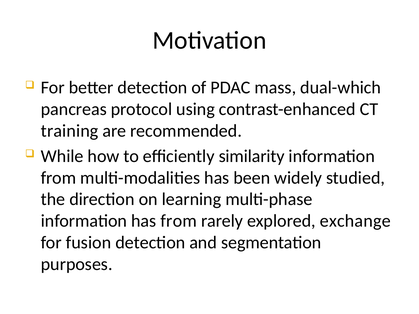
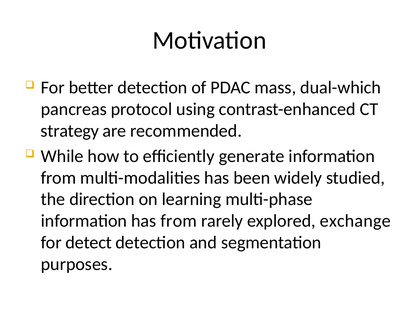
training: training -> strategy (70, 131)
similarity: similarity -> generate (252, 156)
fusion: fusion -> detect (89, 243)
